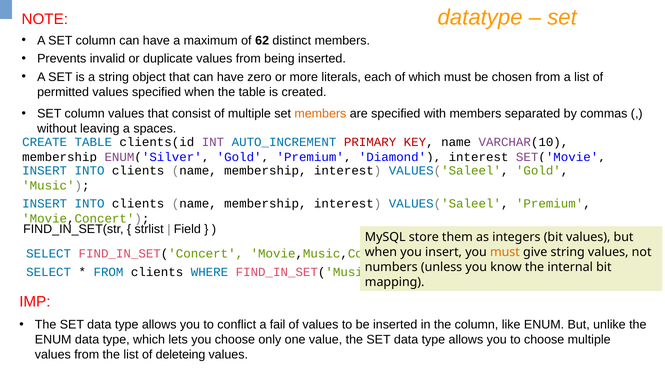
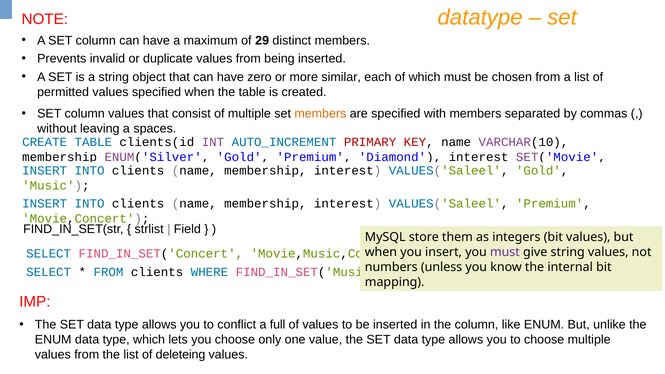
62: 62 -> 29 (262, 40)
literals: literals -> similar (341, 77)
must colour: orange -> purple (505, 252)
fail: fail -> full (278, 325)
